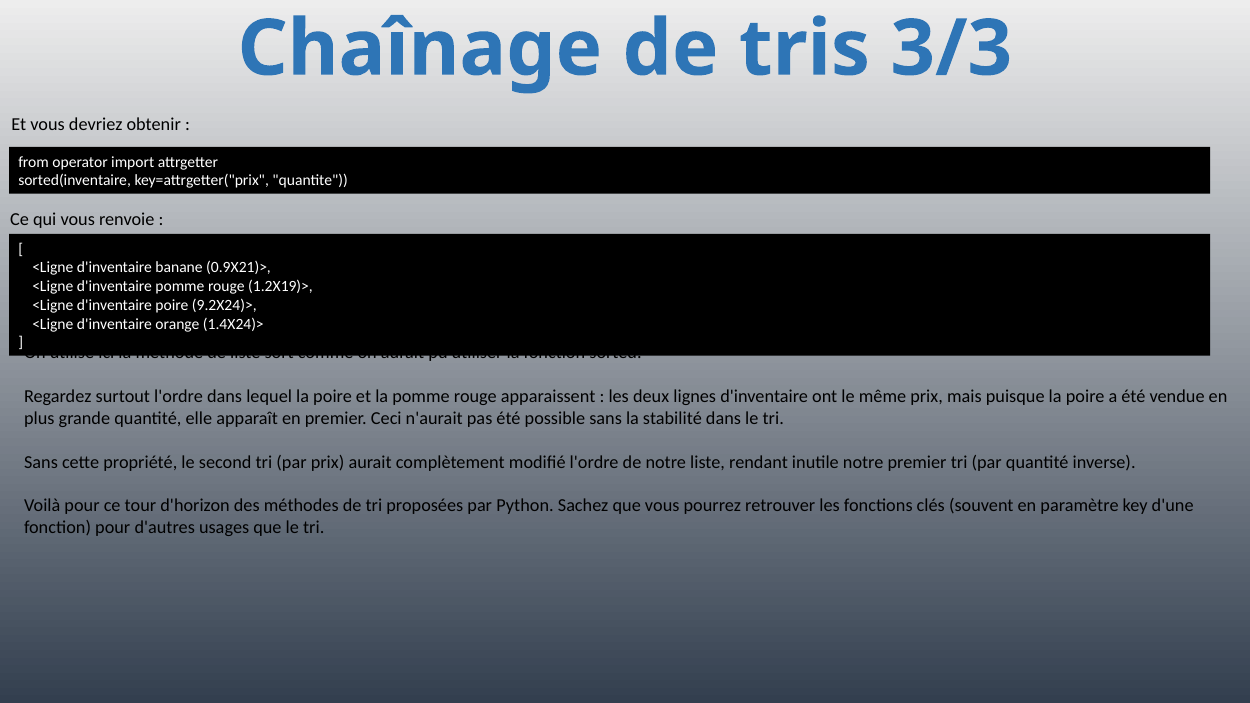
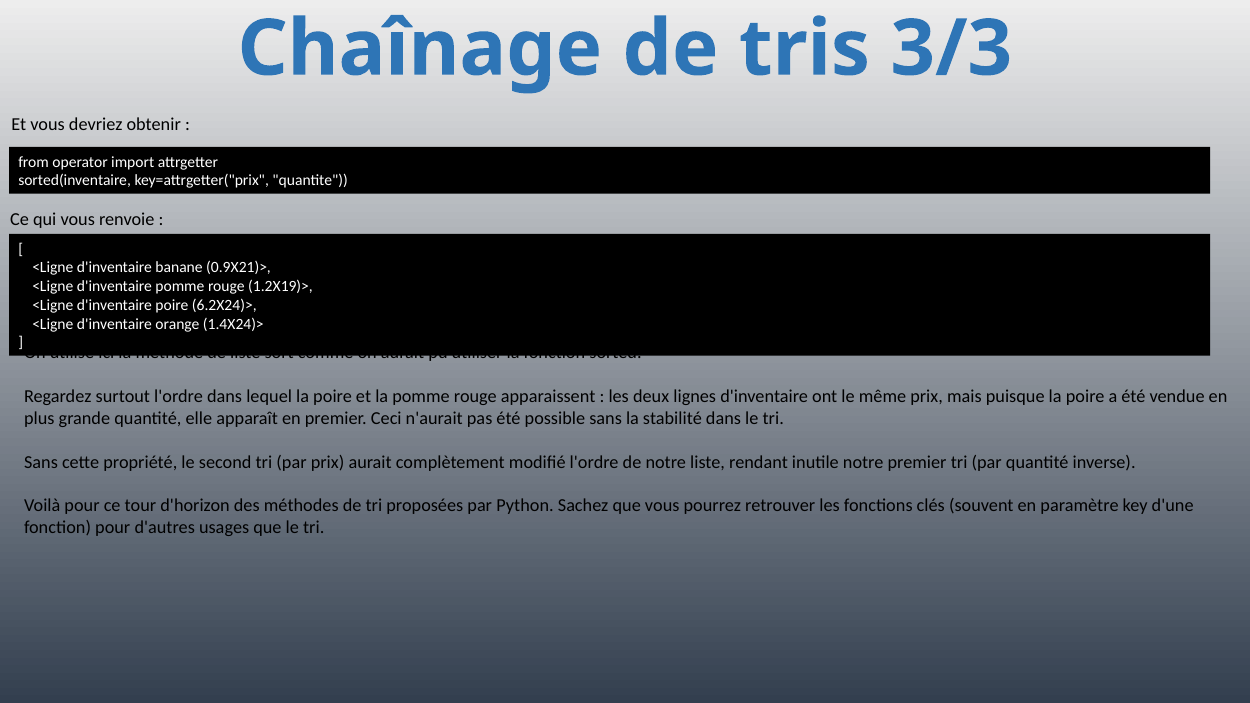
9.2X24)>: 9.2X24)> -> 6.2X24)> (224, 305)
